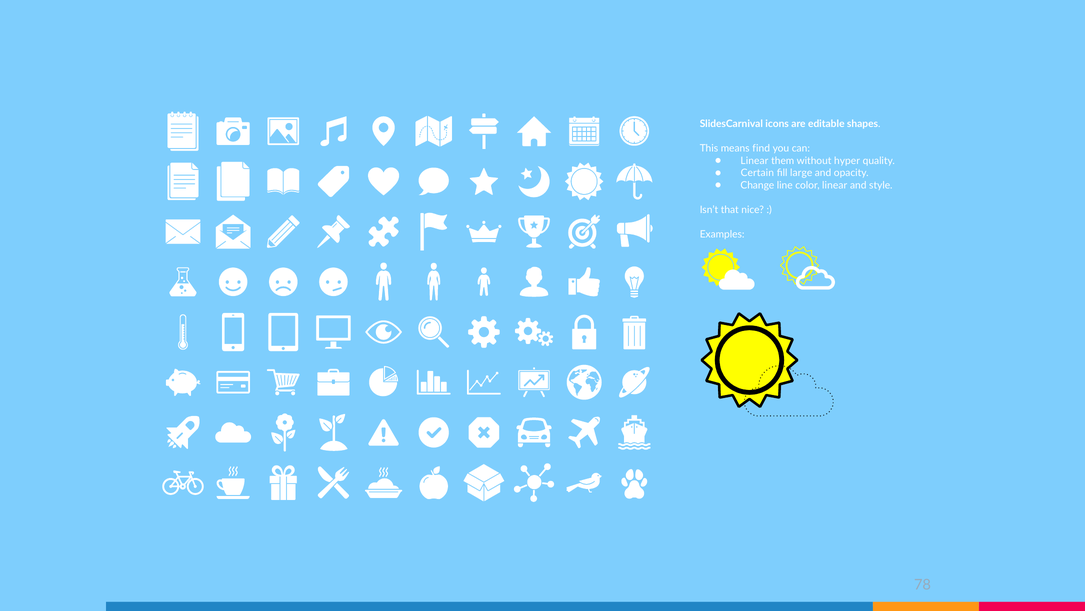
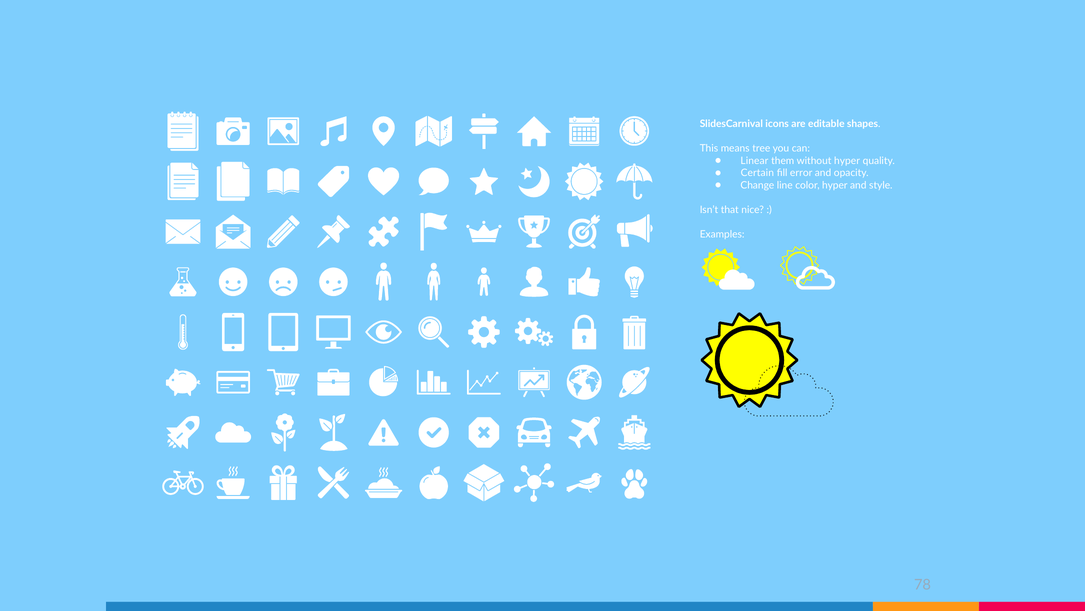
find: find -> tree (761, 148)
large: large -> error (801, 173)
color linear: linear -> hyper (835, 185)
